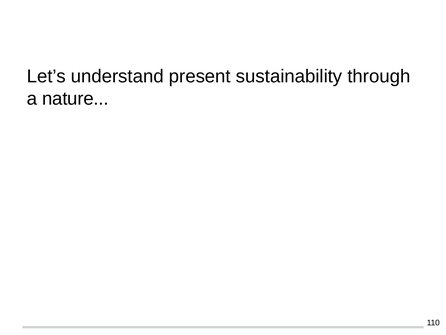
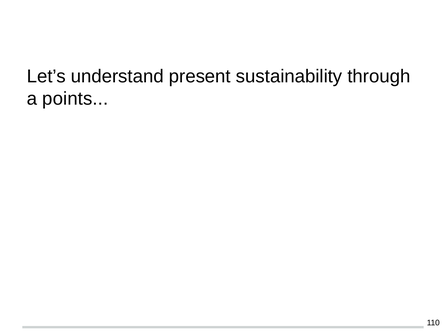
nature: nature -> points (75, 99)
